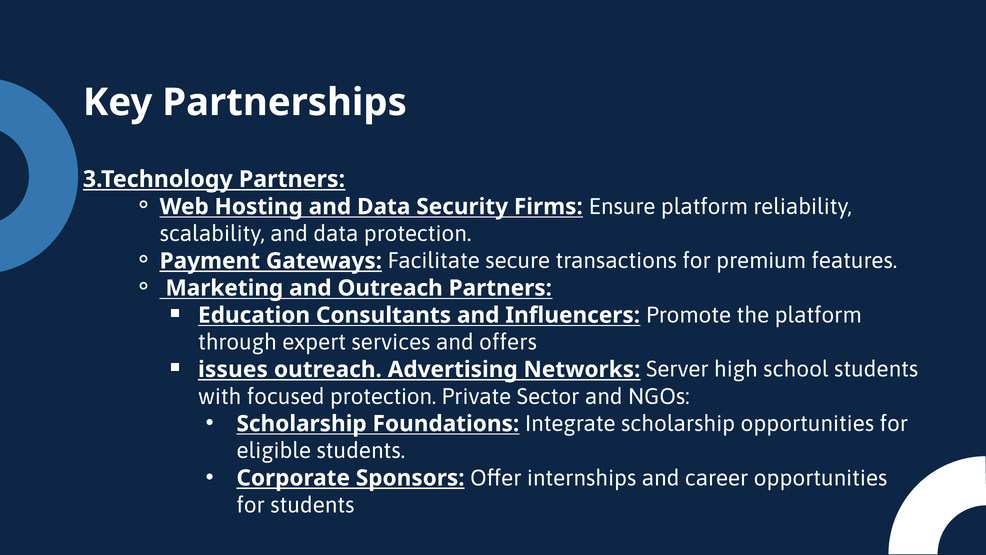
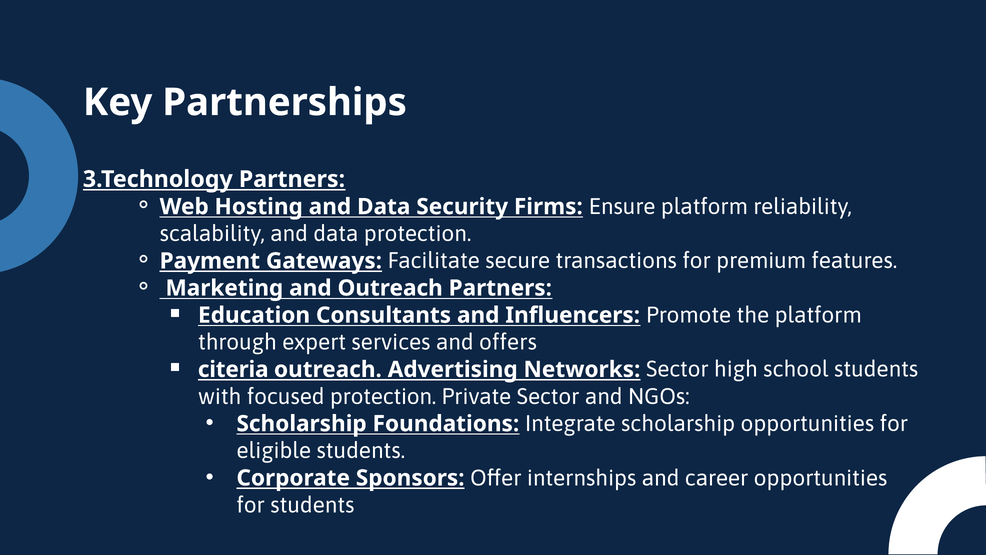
issues: issues -> citeria (233, 369)
Networks Server: Server -> Sector (677, 369)
